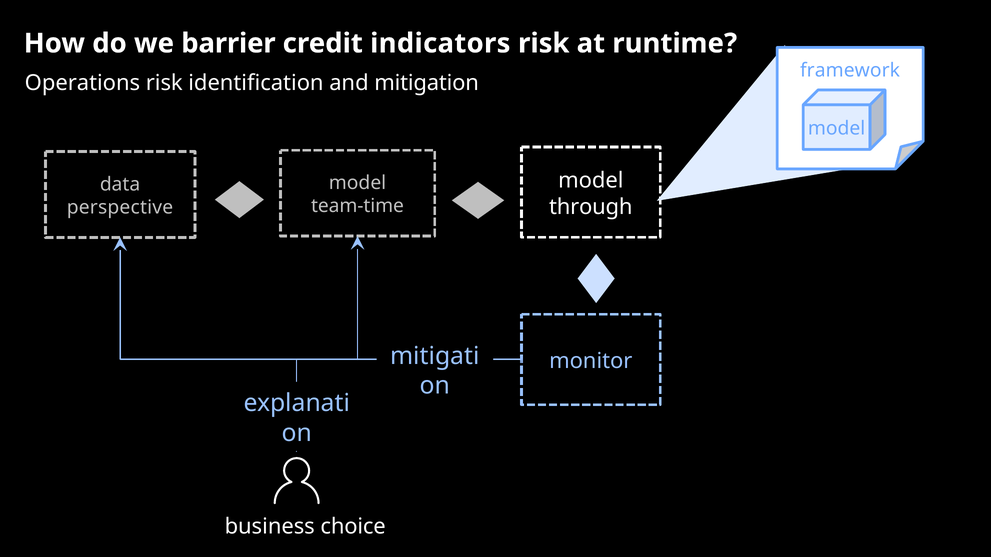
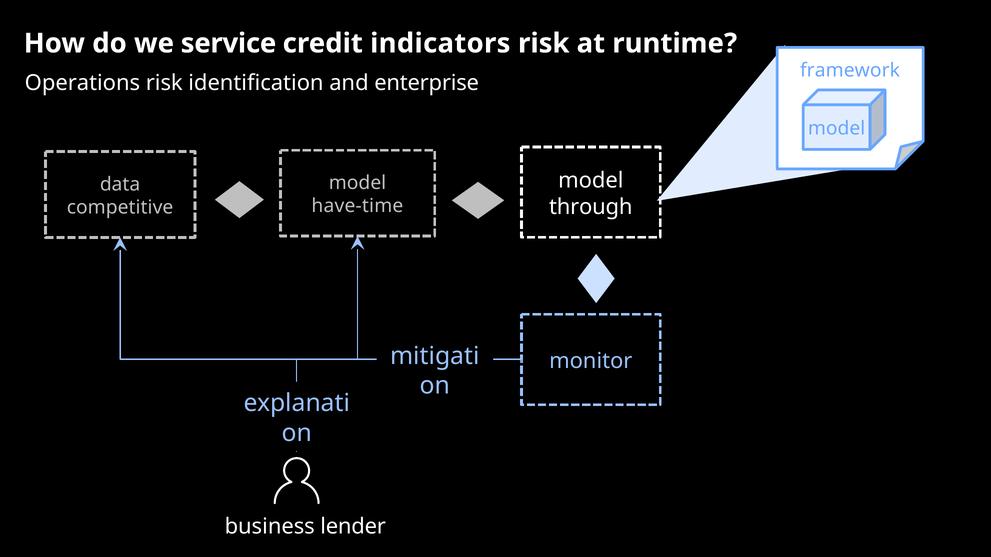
barrier: barrier -> service (228, 43)
mitigation: mitigation -> enterprise (427, 83)
team-time: team-time -> have-time (357, 206)
perspective: perspective -> competitive (120, 208)
choice: choice -> lender (353, 527)
